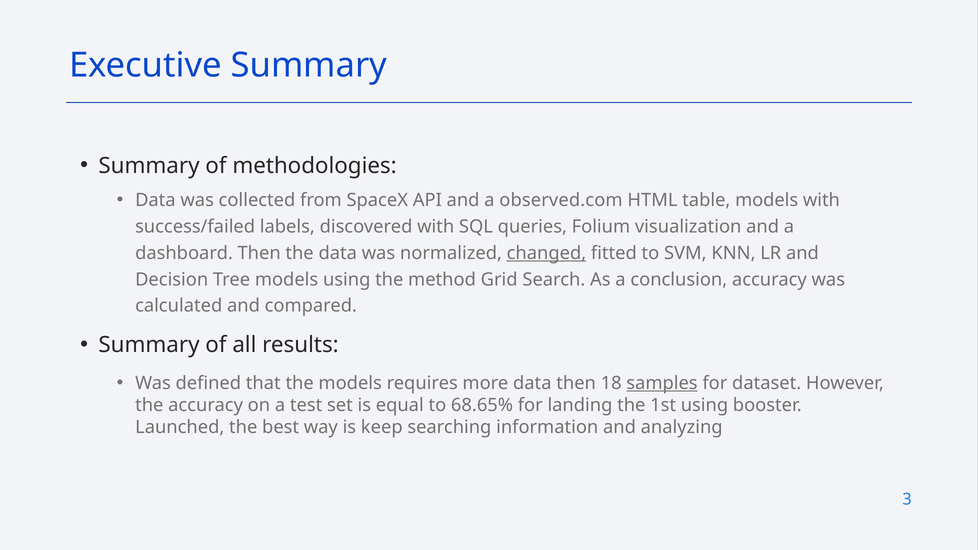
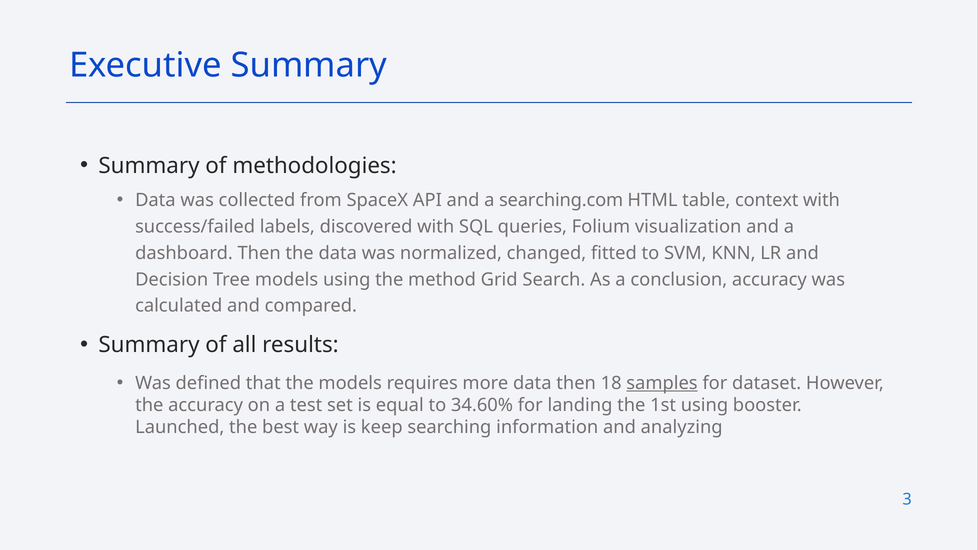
observed.com: observed.com -> searching.com (561, 200)
table models: models -> context (767, 200)
changed underline: present -> none (546, 253)
68.65%: 68.65% -> 34.60% (482, 405)
